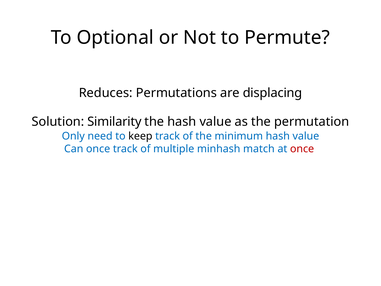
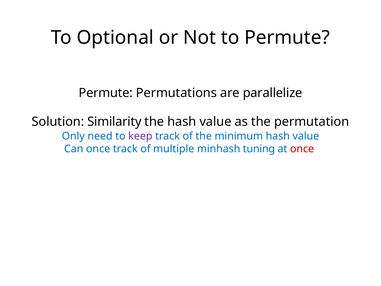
Reduces: Reduces -> Permute (106, 93)
displacing: displacing -> parallelize (273, 93)
keep colour: black -> purple (140, 136)
match: match -> tuning (259, 149)
